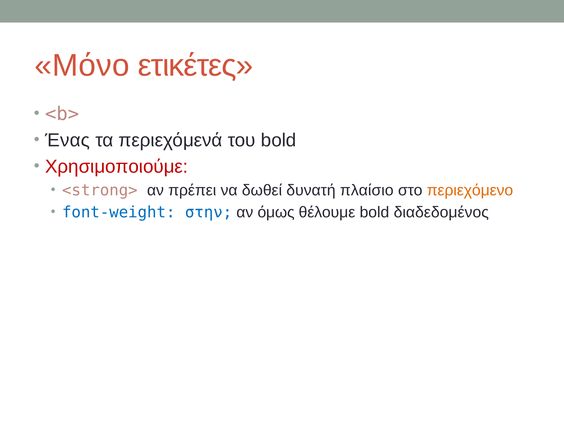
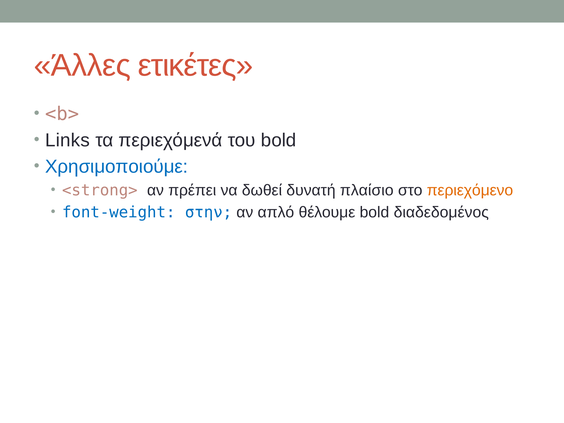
Μόνο: Μόνο -> Άλλες (82, 66)
Ένας: Ένας -> Links (68, 140)
Χρησιμοποιούμε colour: red -> blue (117, 167)
όμως: όμως -> απλό (276, 212)
